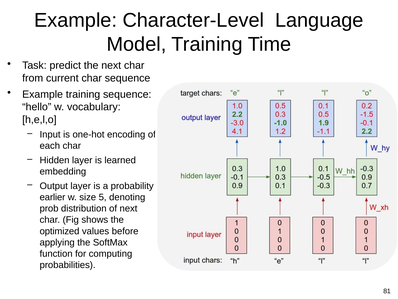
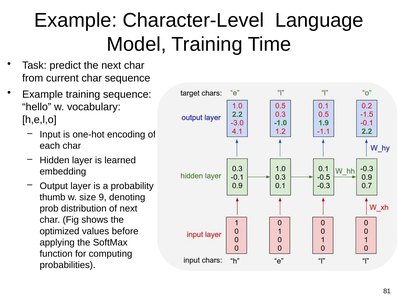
earlier: earlier -> thumb (52, 197)
5: 5 -> 9 (103, 197)
